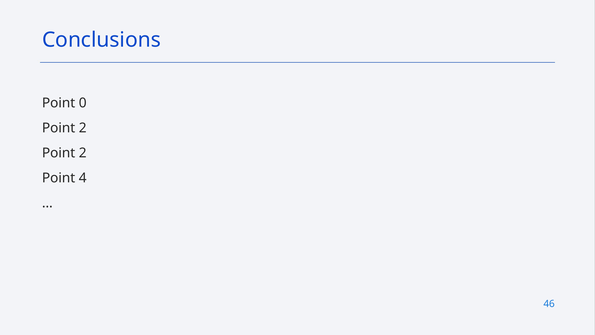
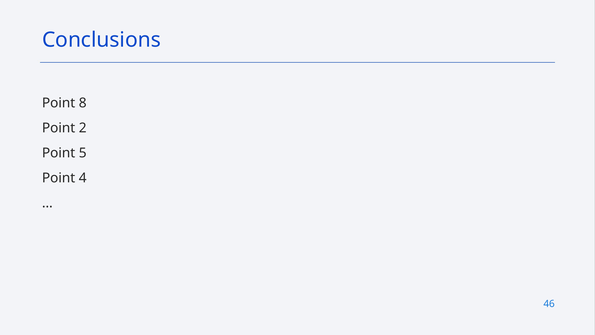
0: 0 -> 8 (83, 103)
2: 2 -> 5 (83, 153)
